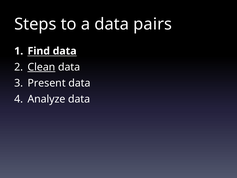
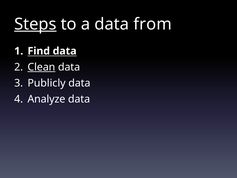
Steps underline: none -> present (35, 24)
pairs: pairs -> from (153, 24)
Present: Present -> Publicly (47, 83)
